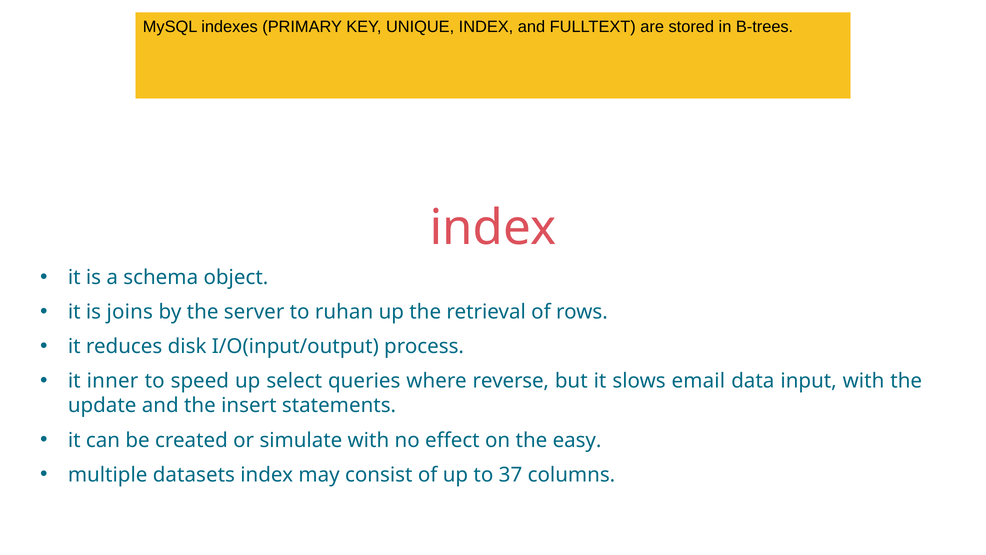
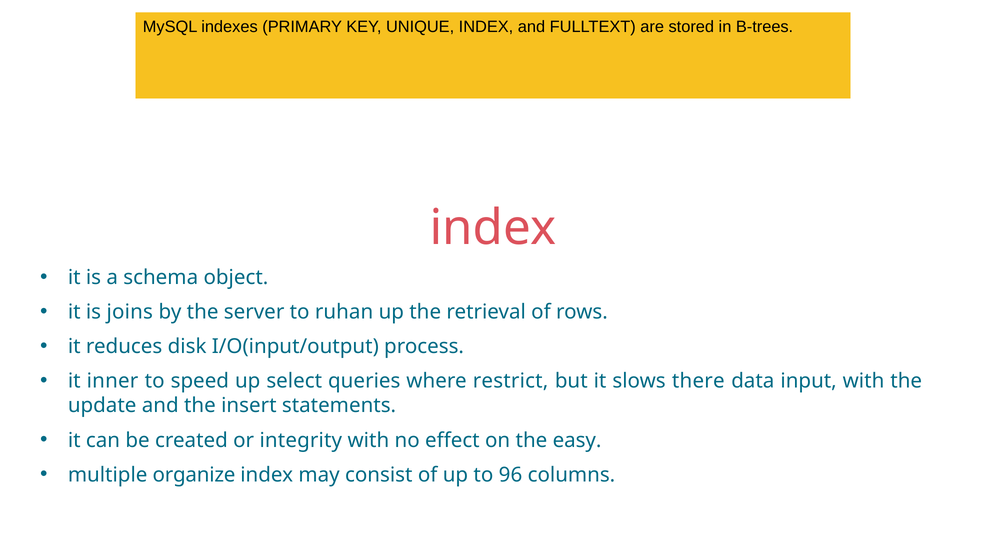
reverse: reverse -> restrict (511, 381)
email: email -> there (698, 381)
simulate: simulate -> integrity (301, 440)
datasets: datasets -> organize (194, 474)
37: 37 -> 96 (510, 474)
